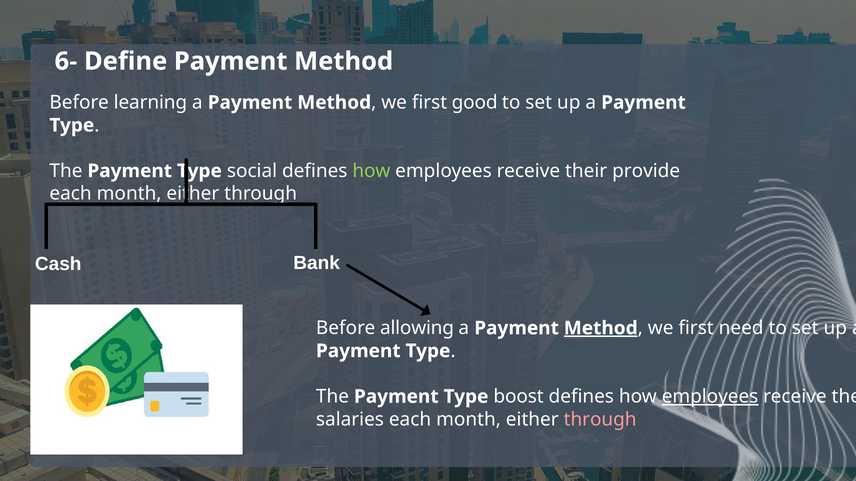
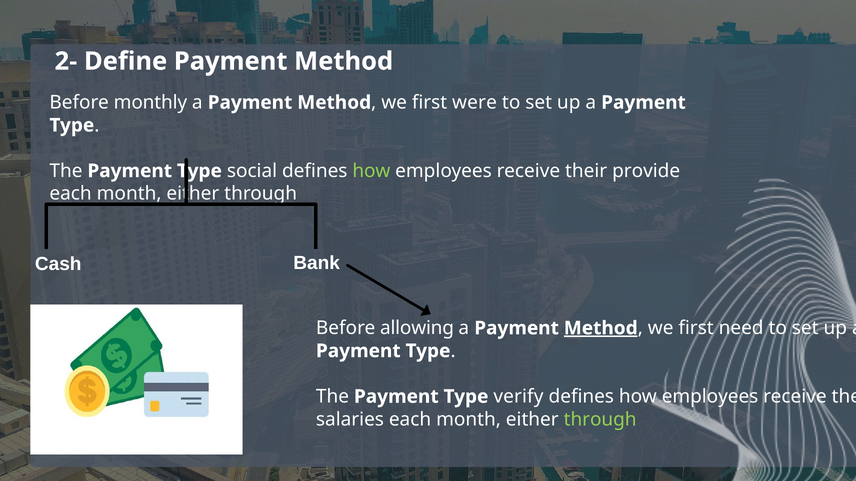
6-: 6- -> 2- (66, 61)
learning: learning -> monthly (150, 103)
good: good -> were (474, 103)
boost: boost -> verify (518, 397)
employees underline: present -> none (710, 397)
through colour: pink -> light green (600, 420)
